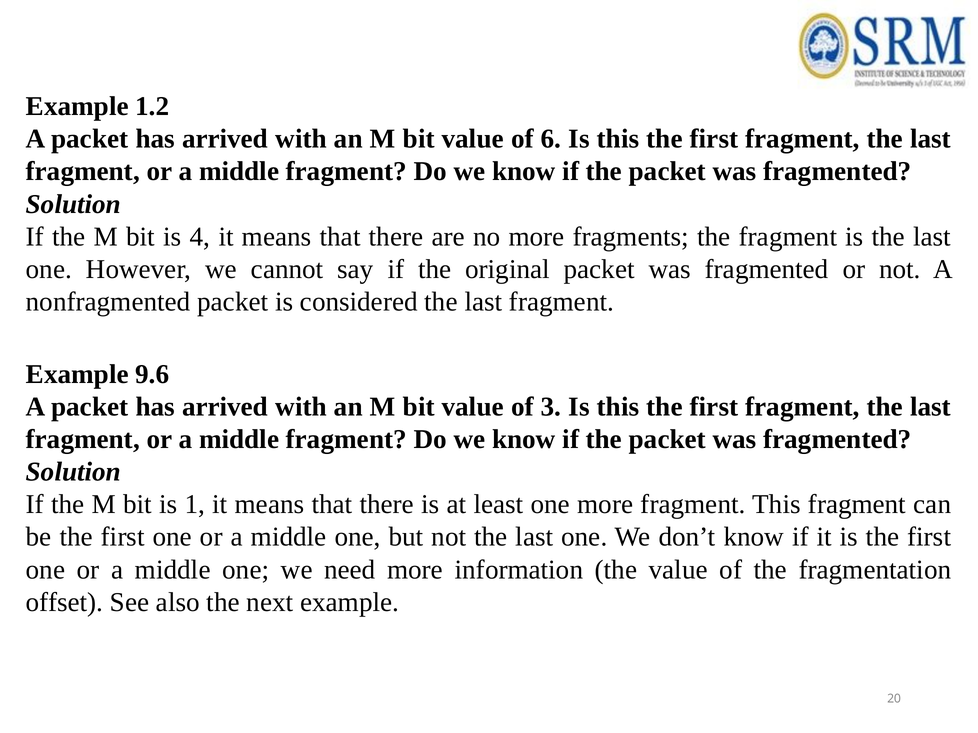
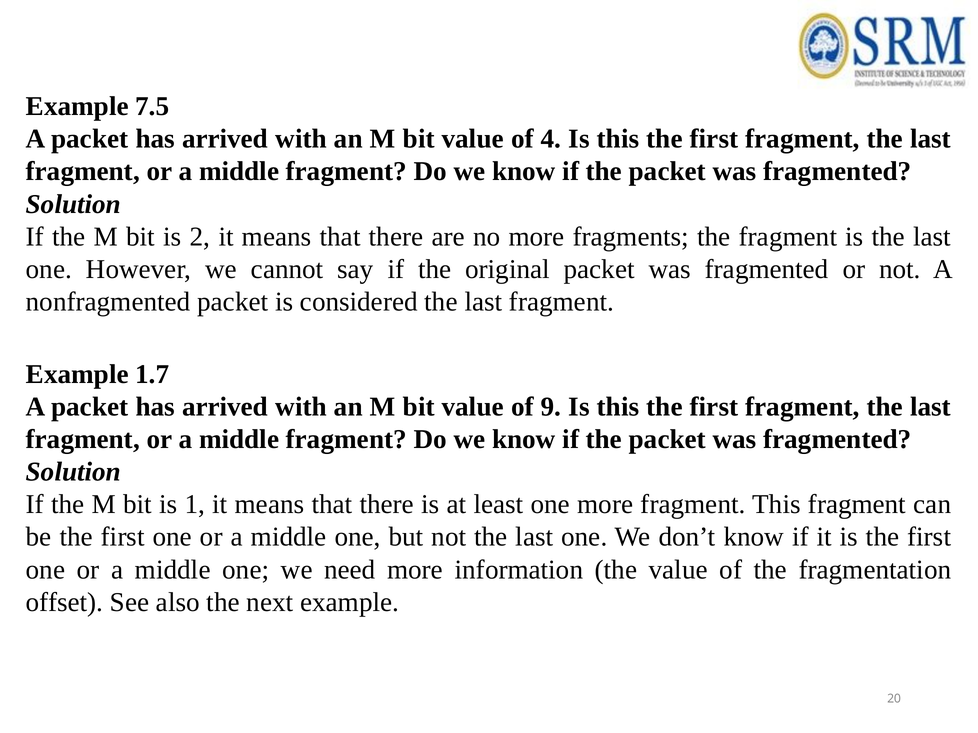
1.2: 1.2 -> 7.5 (152, 106)
6: 6 -> 4 (551, 139)
4: 4 -> 2 (200, 237)
9.6: 9.6 -> 1.7 (152, 374)
3: 3 -> 9 (551, 407)
